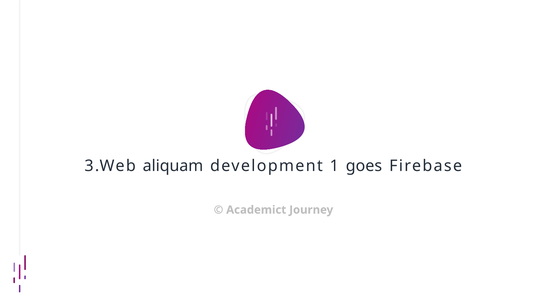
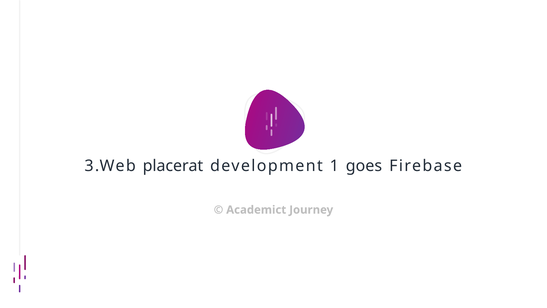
aliquam: aliquam -> placerat (173, 166)
